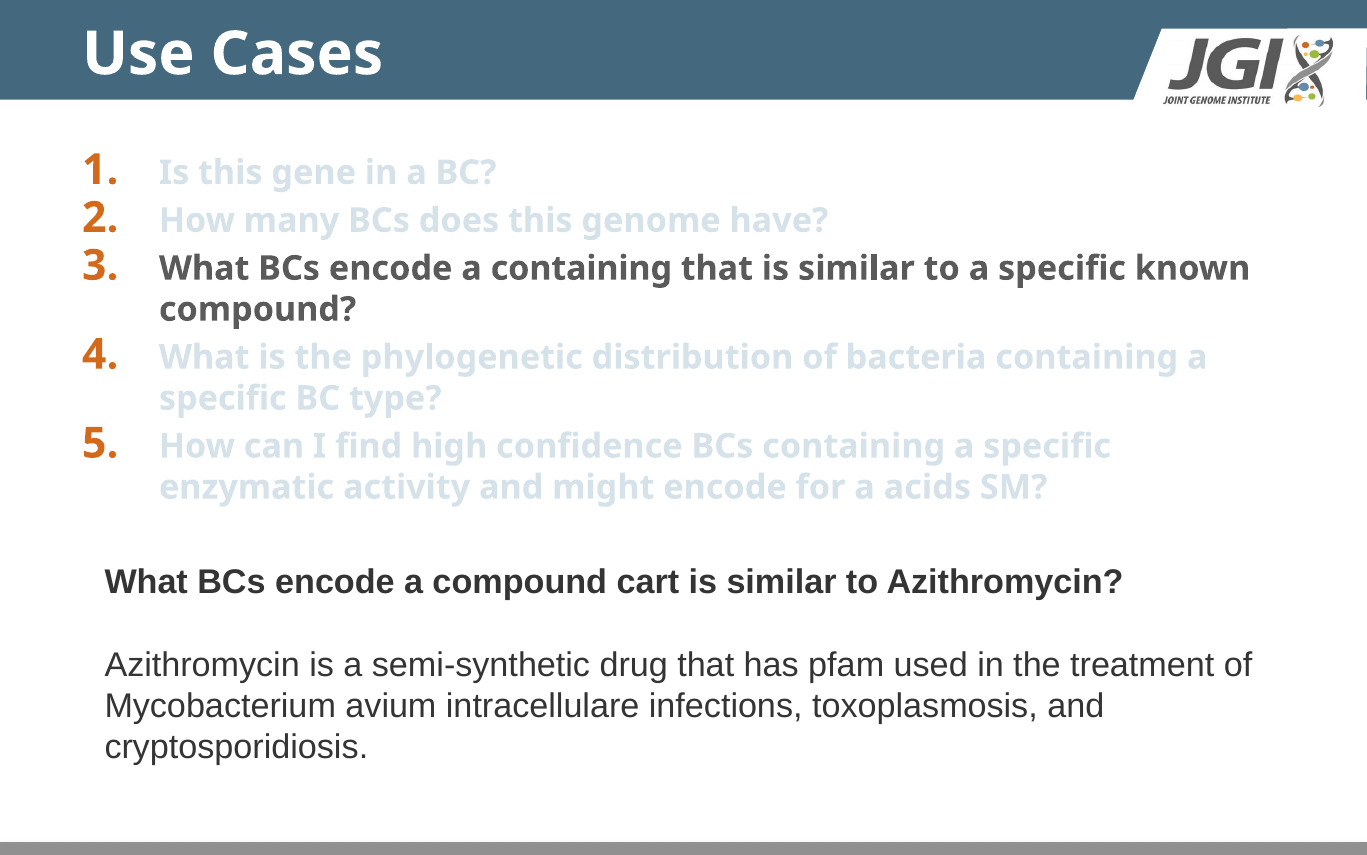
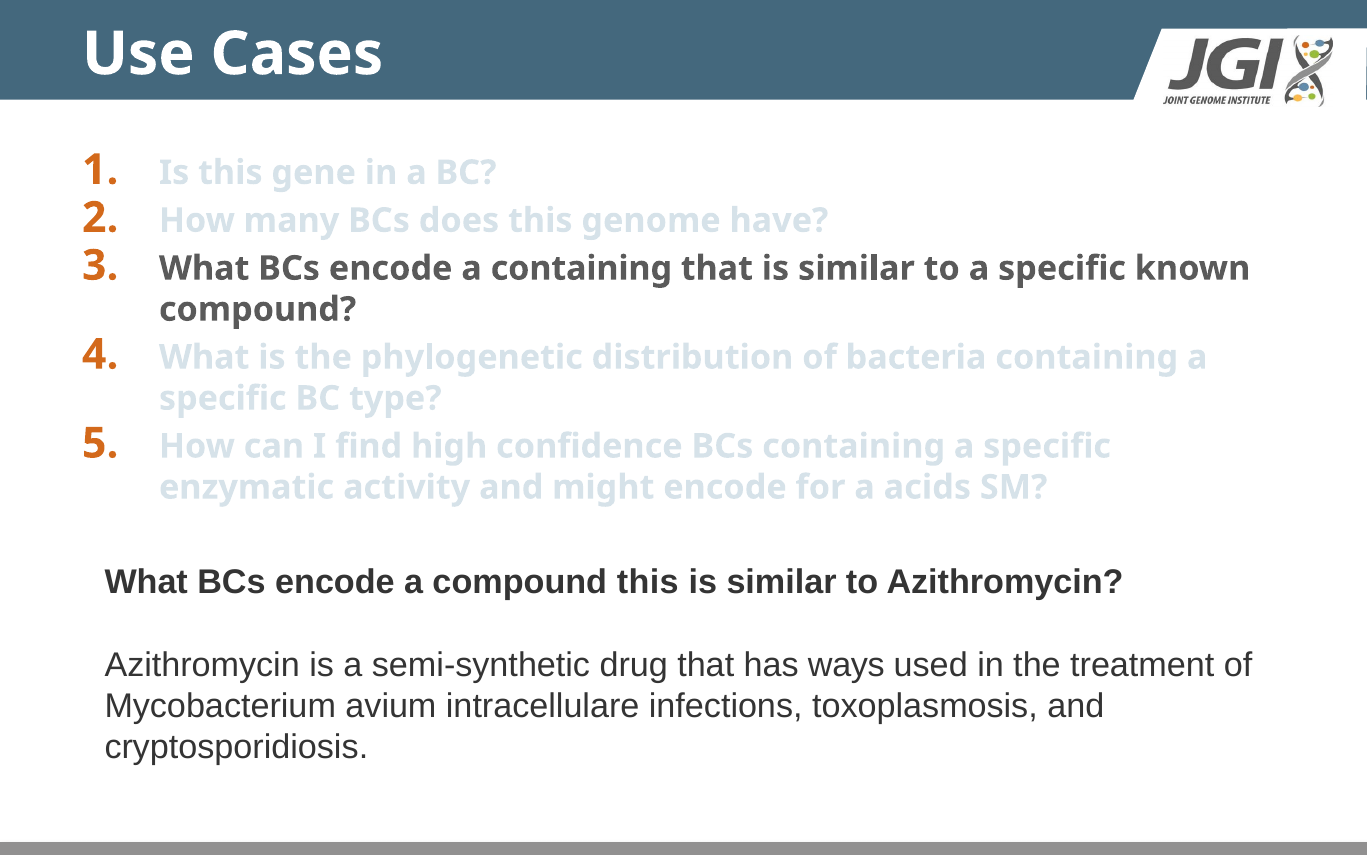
compound cart: cart -> this (648, 582)
pfam: pfam -> ways (846, 664)
